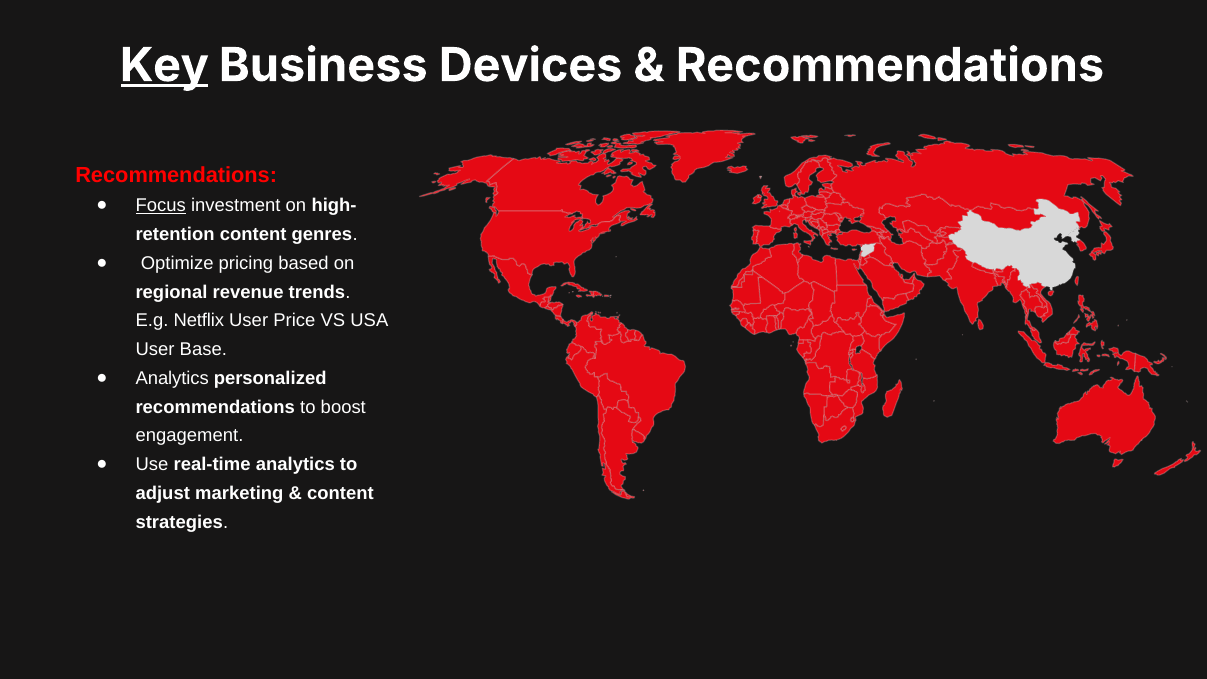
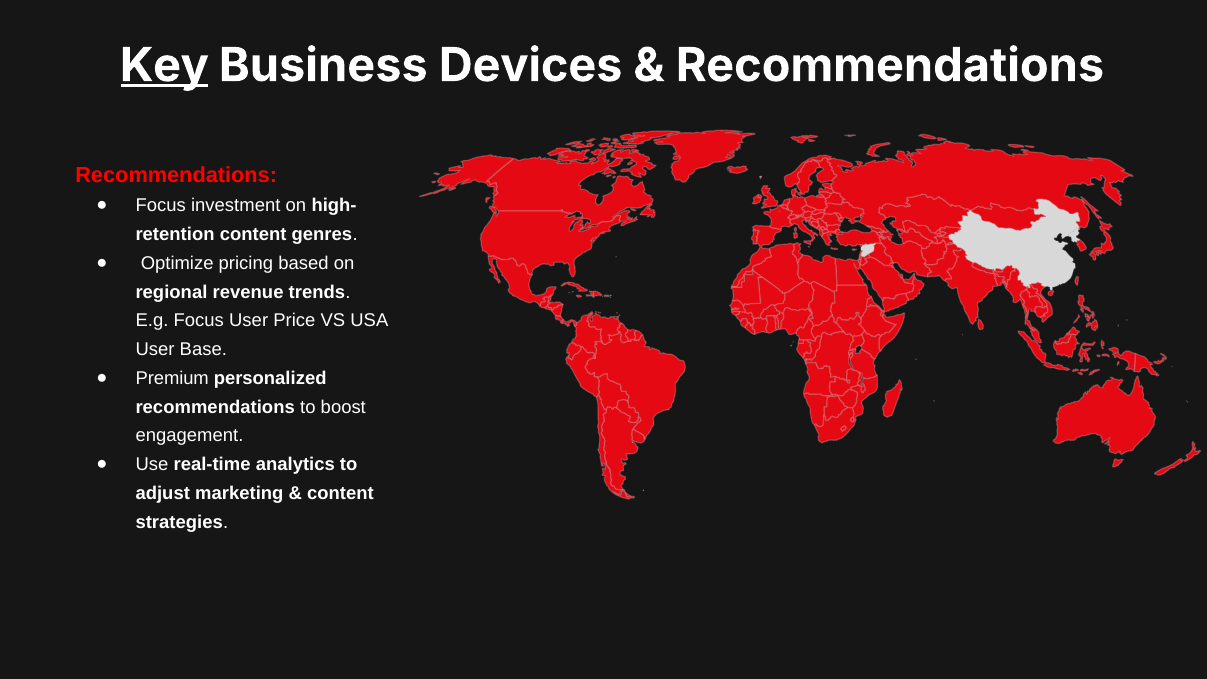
Focus underline: present -> none (161, 206)
E.g Netflix: Netflix -> Focus (199, 321)
Analytics: Analytics -> Premium (172, 378)
